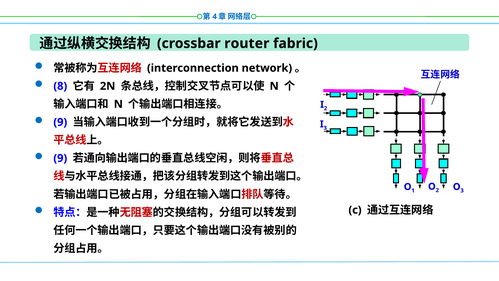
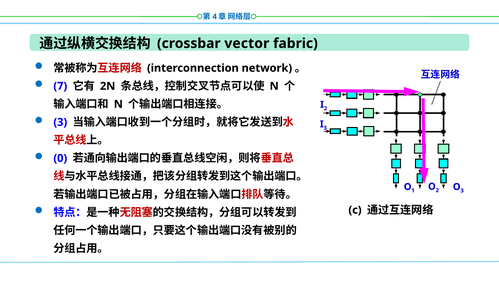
router: router -> vector (247, 43)
8: 8 -> 7 (60, 86)
9: 9 -> 3 (60, 122)
9: 9 -> 0 (60, 158)
